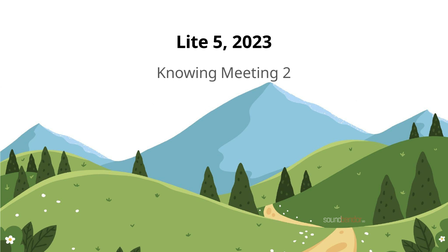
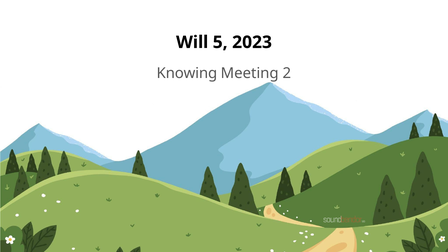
Lite: Lite -> Will (192, 42)
